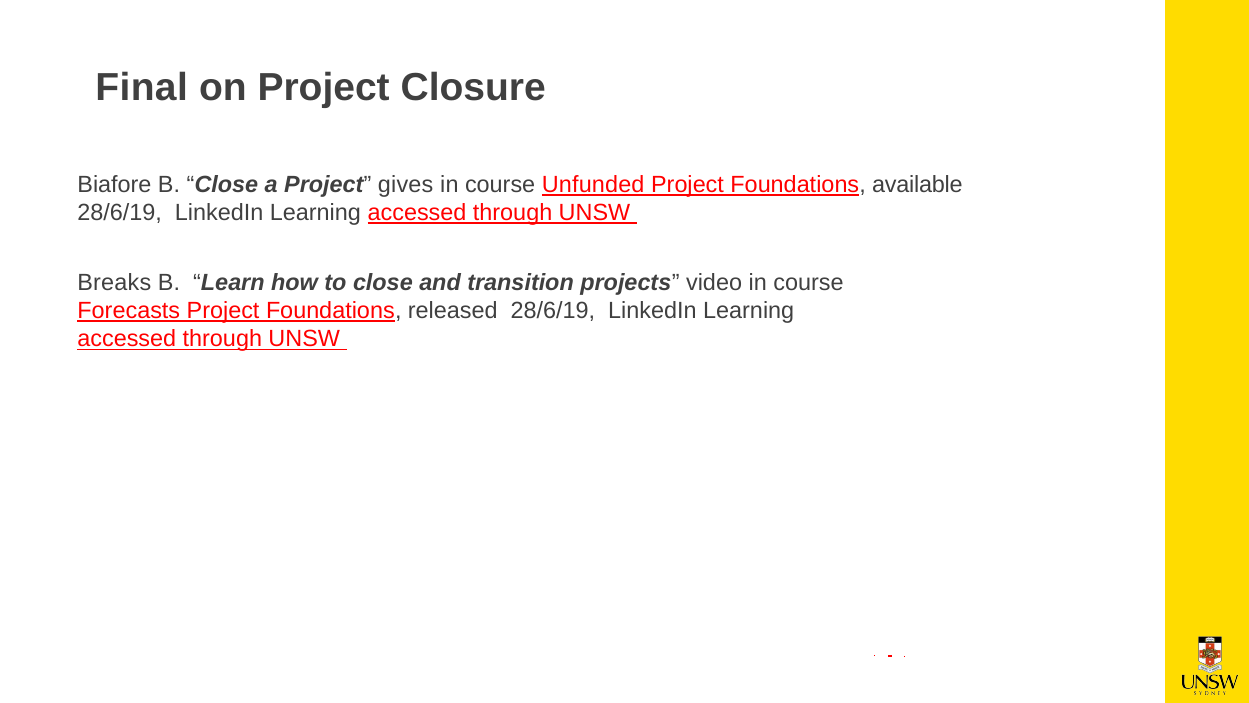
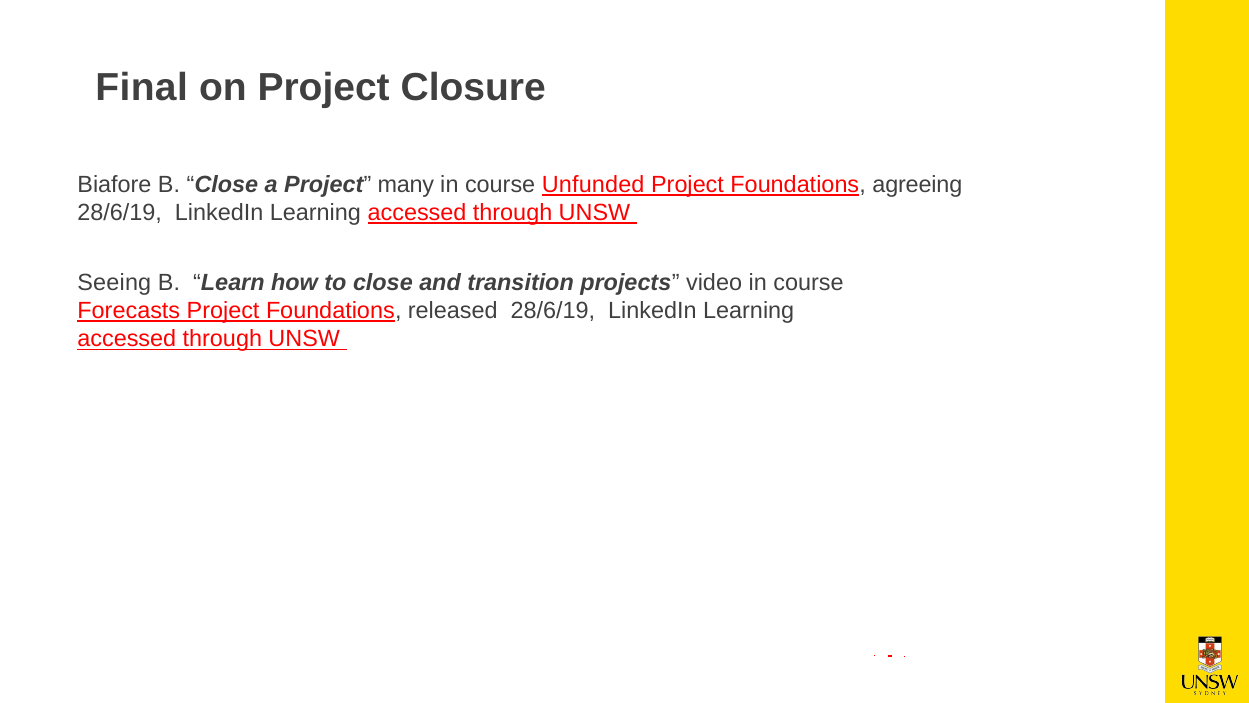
gives: gives -> many (406, 184)
available: available -> agreeing (917, 184)
Breaks: Breaks -> Seeing (114, 282)
